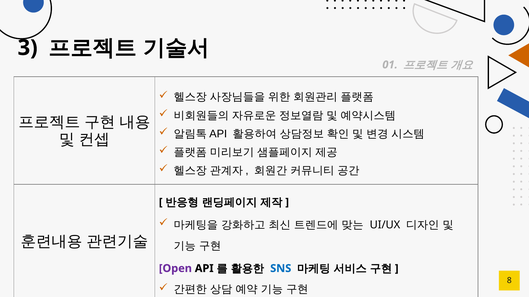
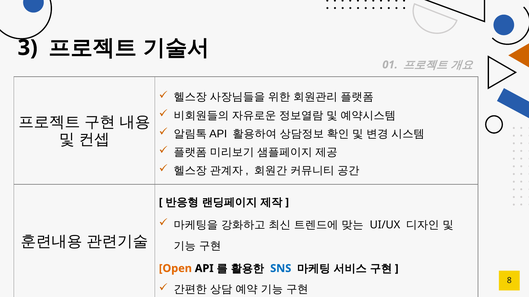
Open colour: purple -> orange (175, 269)
